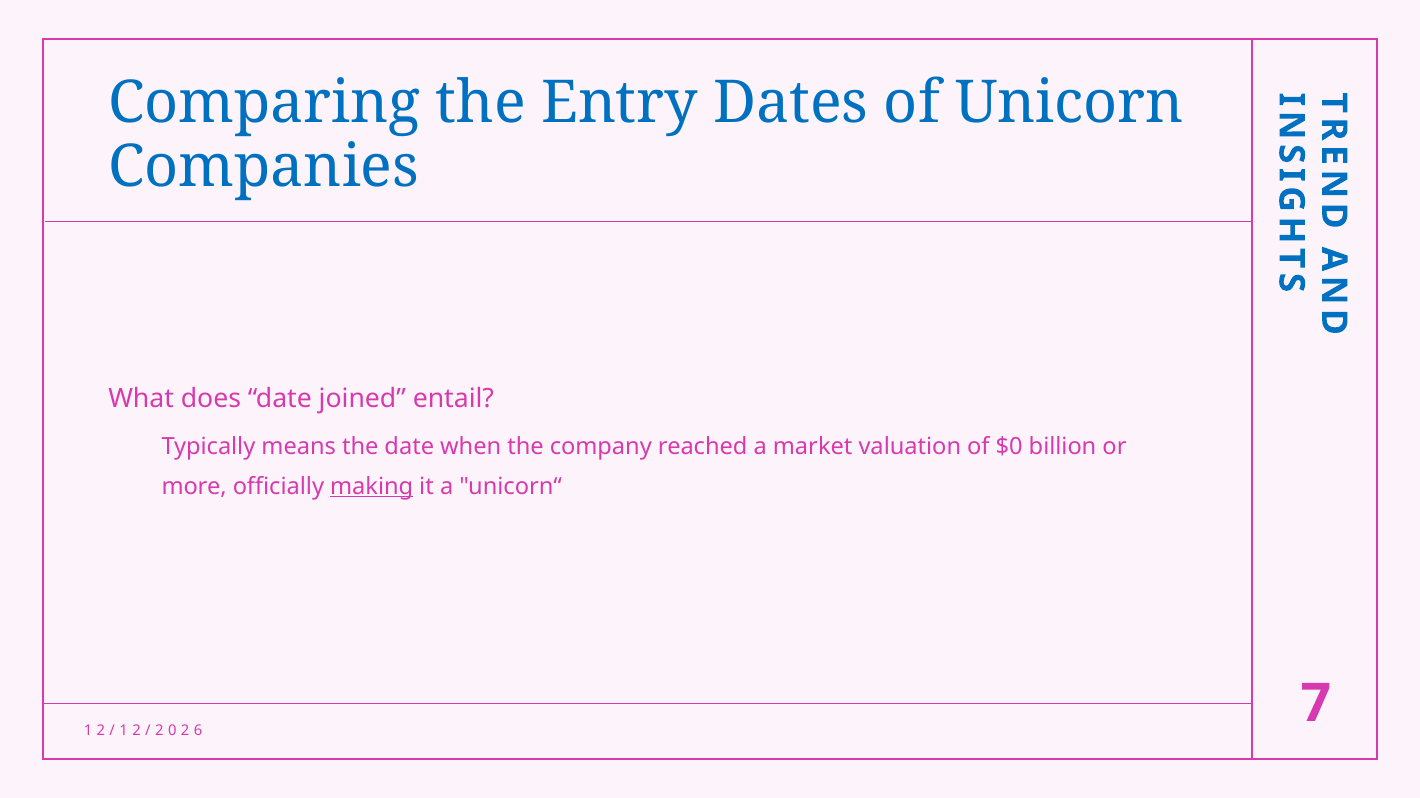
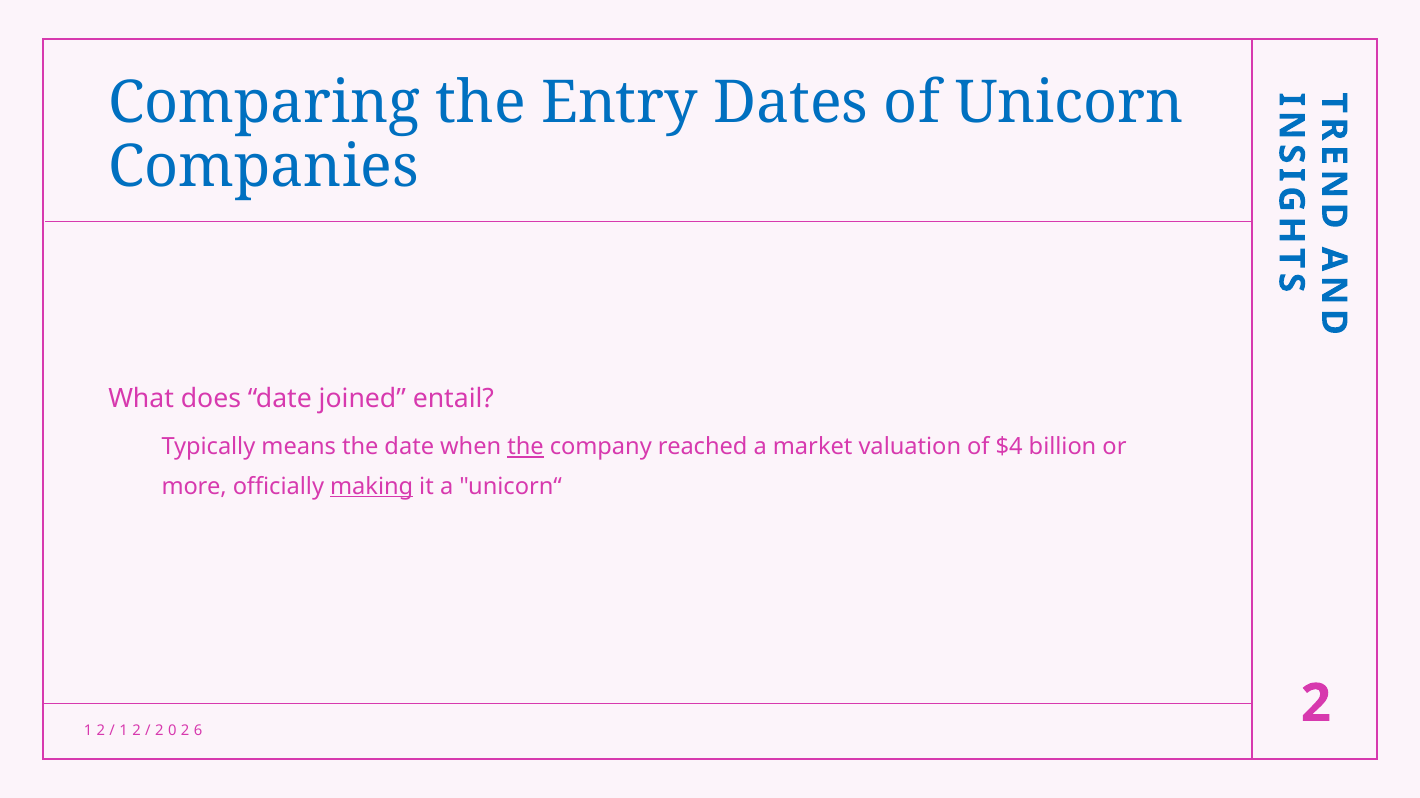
the underline: none -> present (526, 447)
$0: $0 -> $4 (1009, 447)
7: 7 -> 2 (1316, 704)
